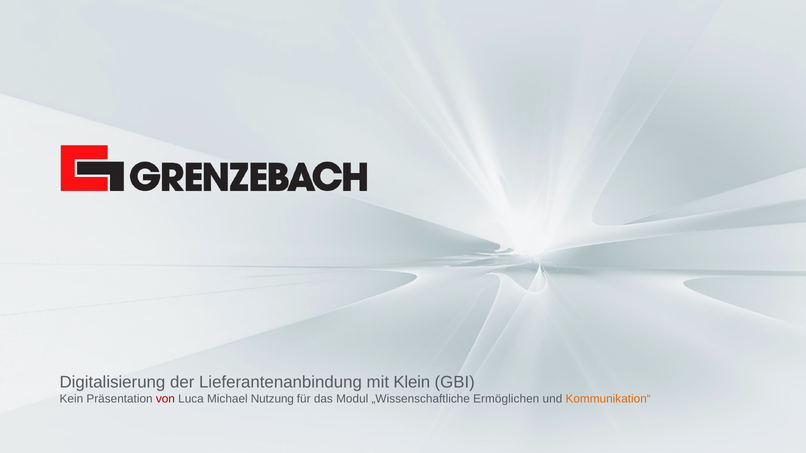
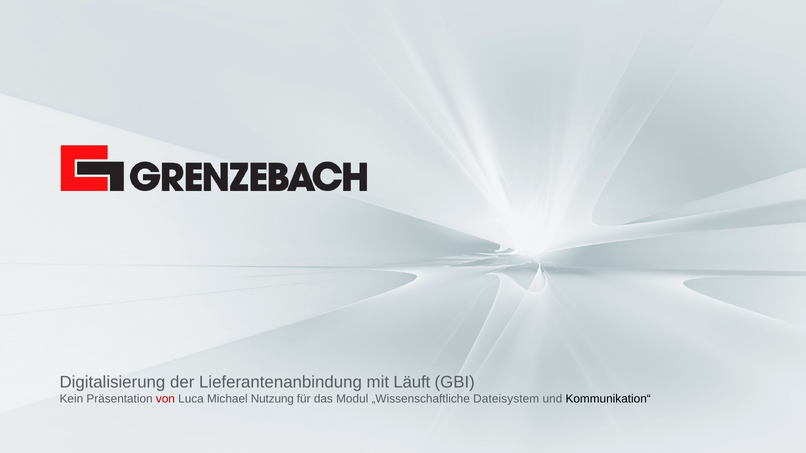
Klein: Klein -> Läuft (412, 382)
Ermöglichen: Ermöglichen -> Dateisystem (506, 399)
Kommunikation“ colour: orange -> black (608, 399)
